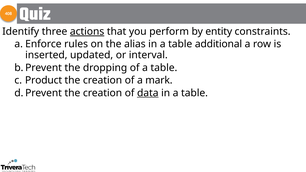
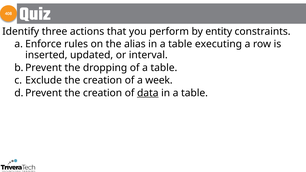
actions underline: present -> none (87, 31)
additional: additional -> executing (218, 44)
Product: Product -> Exclude (44, 80)
mark: mark -> week (159, 80)
